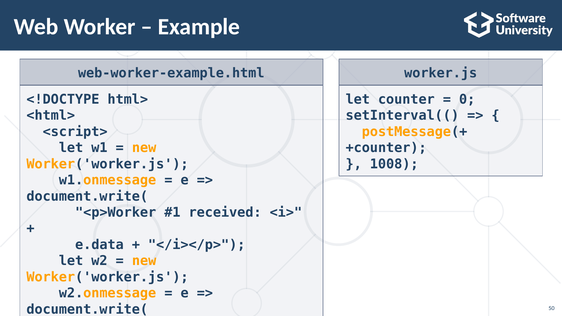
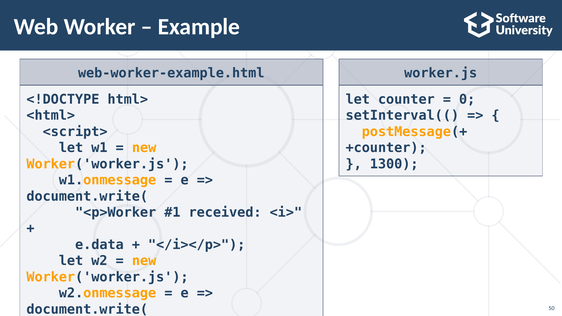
1008: 1008 -> 1300 (394, 164)
